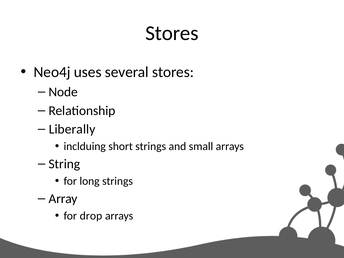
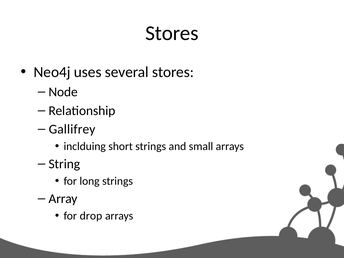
Liberally: Liberally -> Gallifrey (72, 129)
